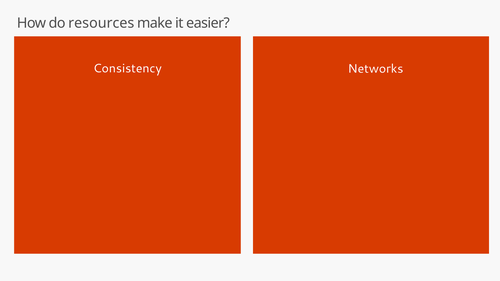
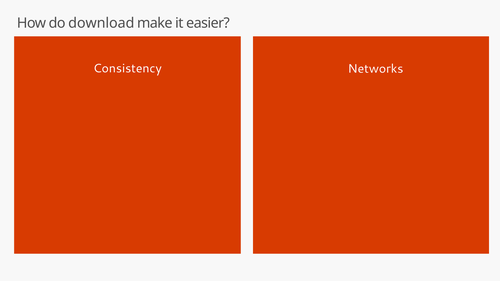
resources: resources -> download (101, 23)
